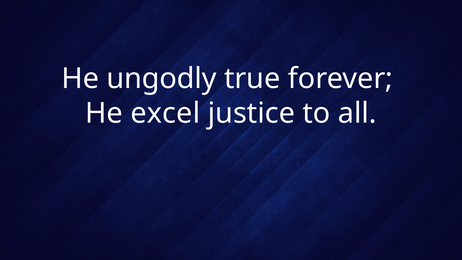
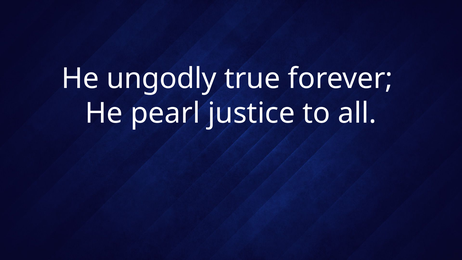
excel: excel -> pearl (165, 113)
